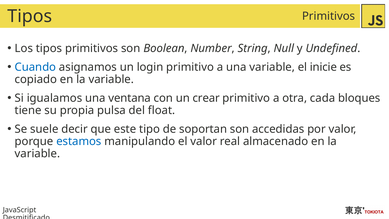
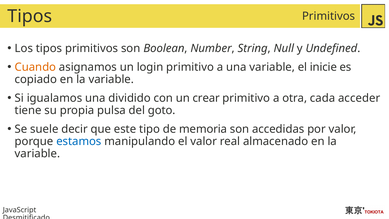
Cuando colour: blue -> orange (35, 67)
ventana: ventana -> dividido (130, 98)
bloques: bloques -> acceder (359, 98)
float: float -> goto (162, 110)
soportan: soportan -> memoria (203, 129)
